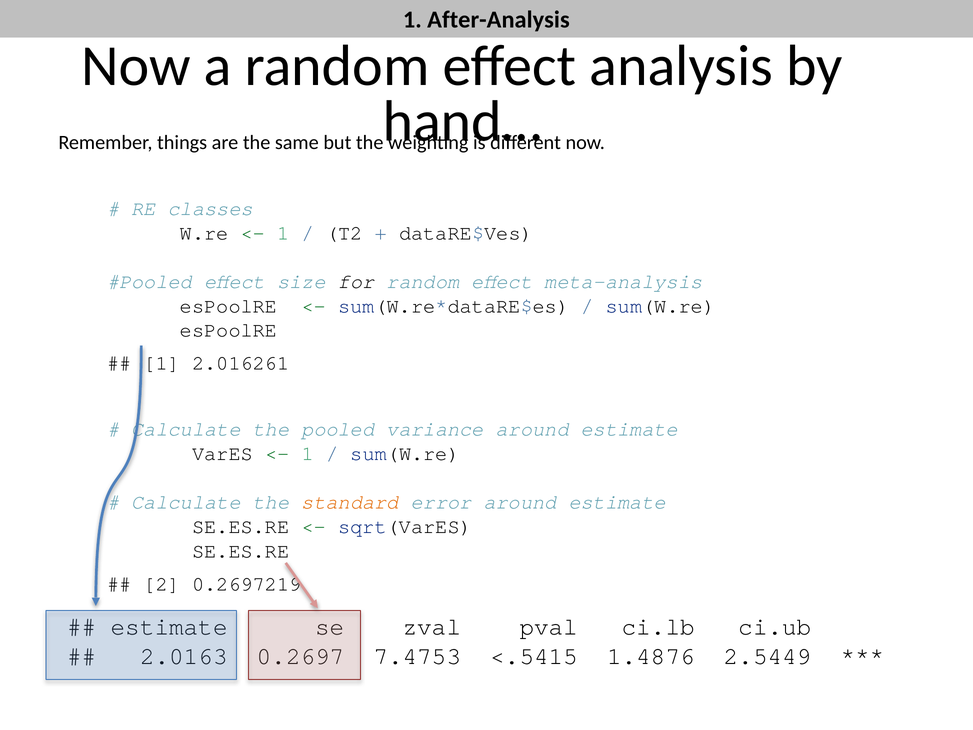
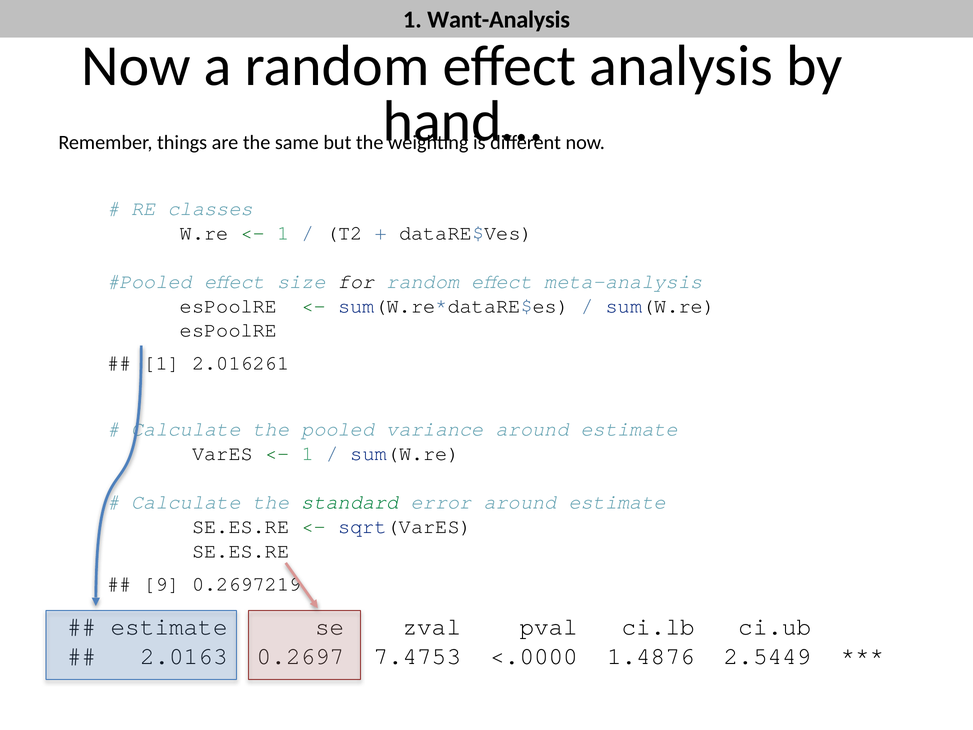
After-Analysis: After-Analysis -> Want-Analysis (499, 20)
standard colour: orange -> green (350, 502)
2: 2 -> 9 (162, 584)
<.5415: <.5415 -> <.0000 (534, 656)
